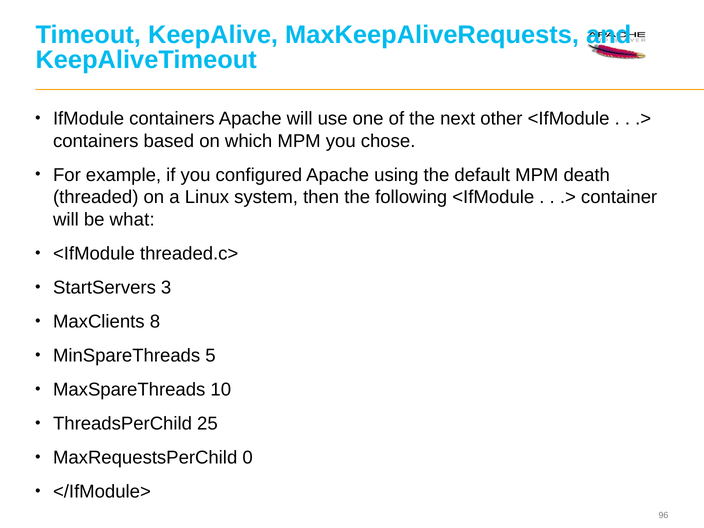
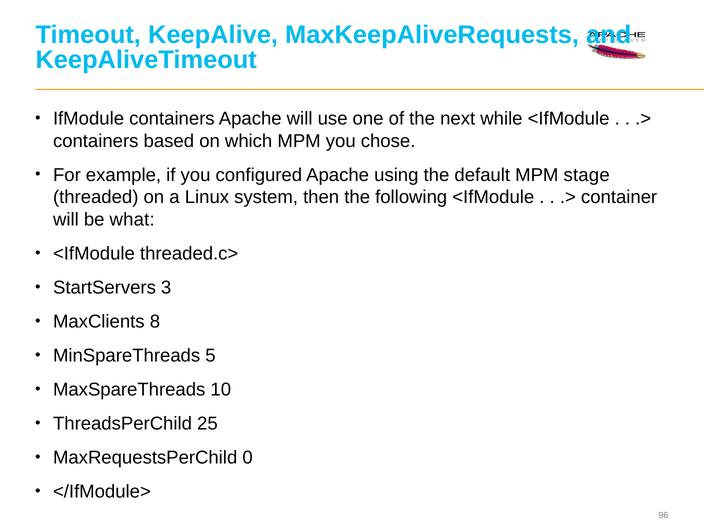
other: other -> while (501, 119)
death: death -> stage (587, 175)
